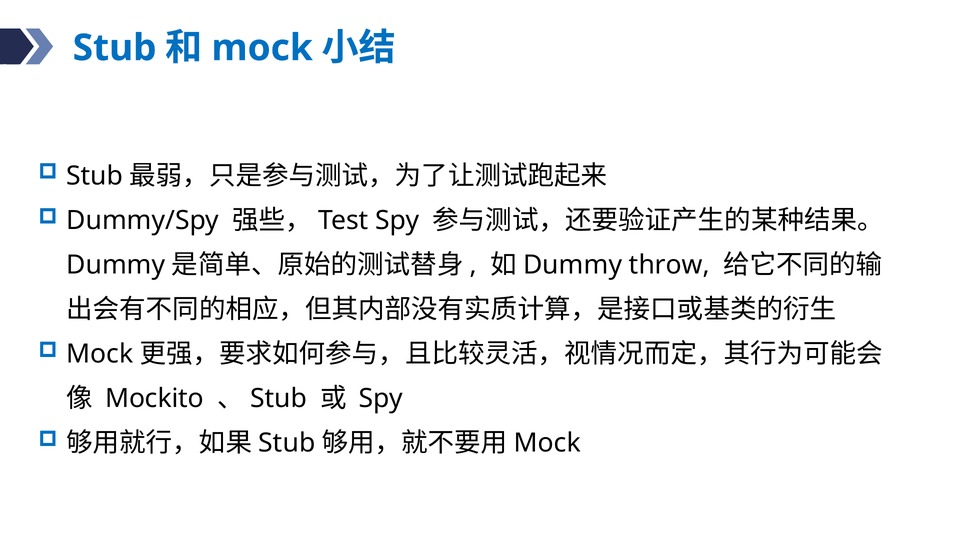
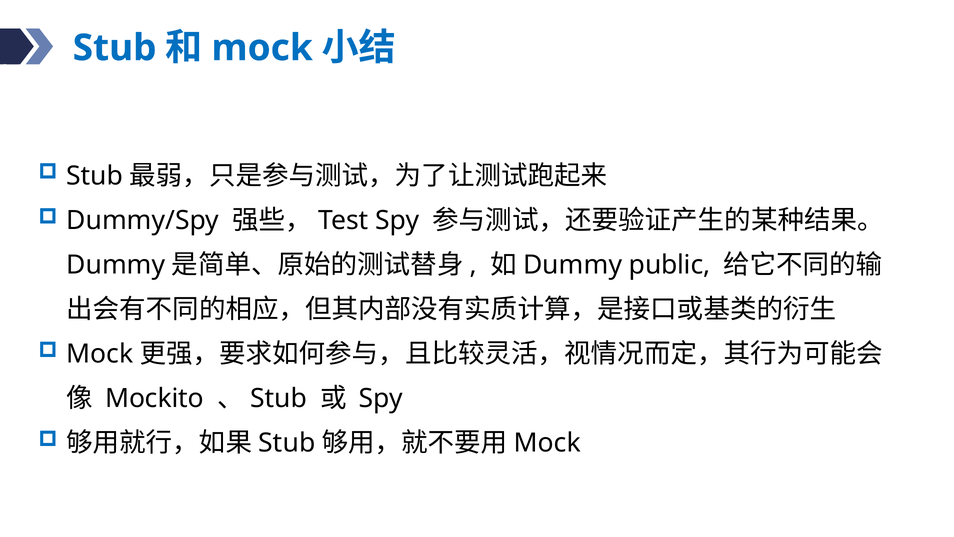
throw: throw -> public (670, 265)
